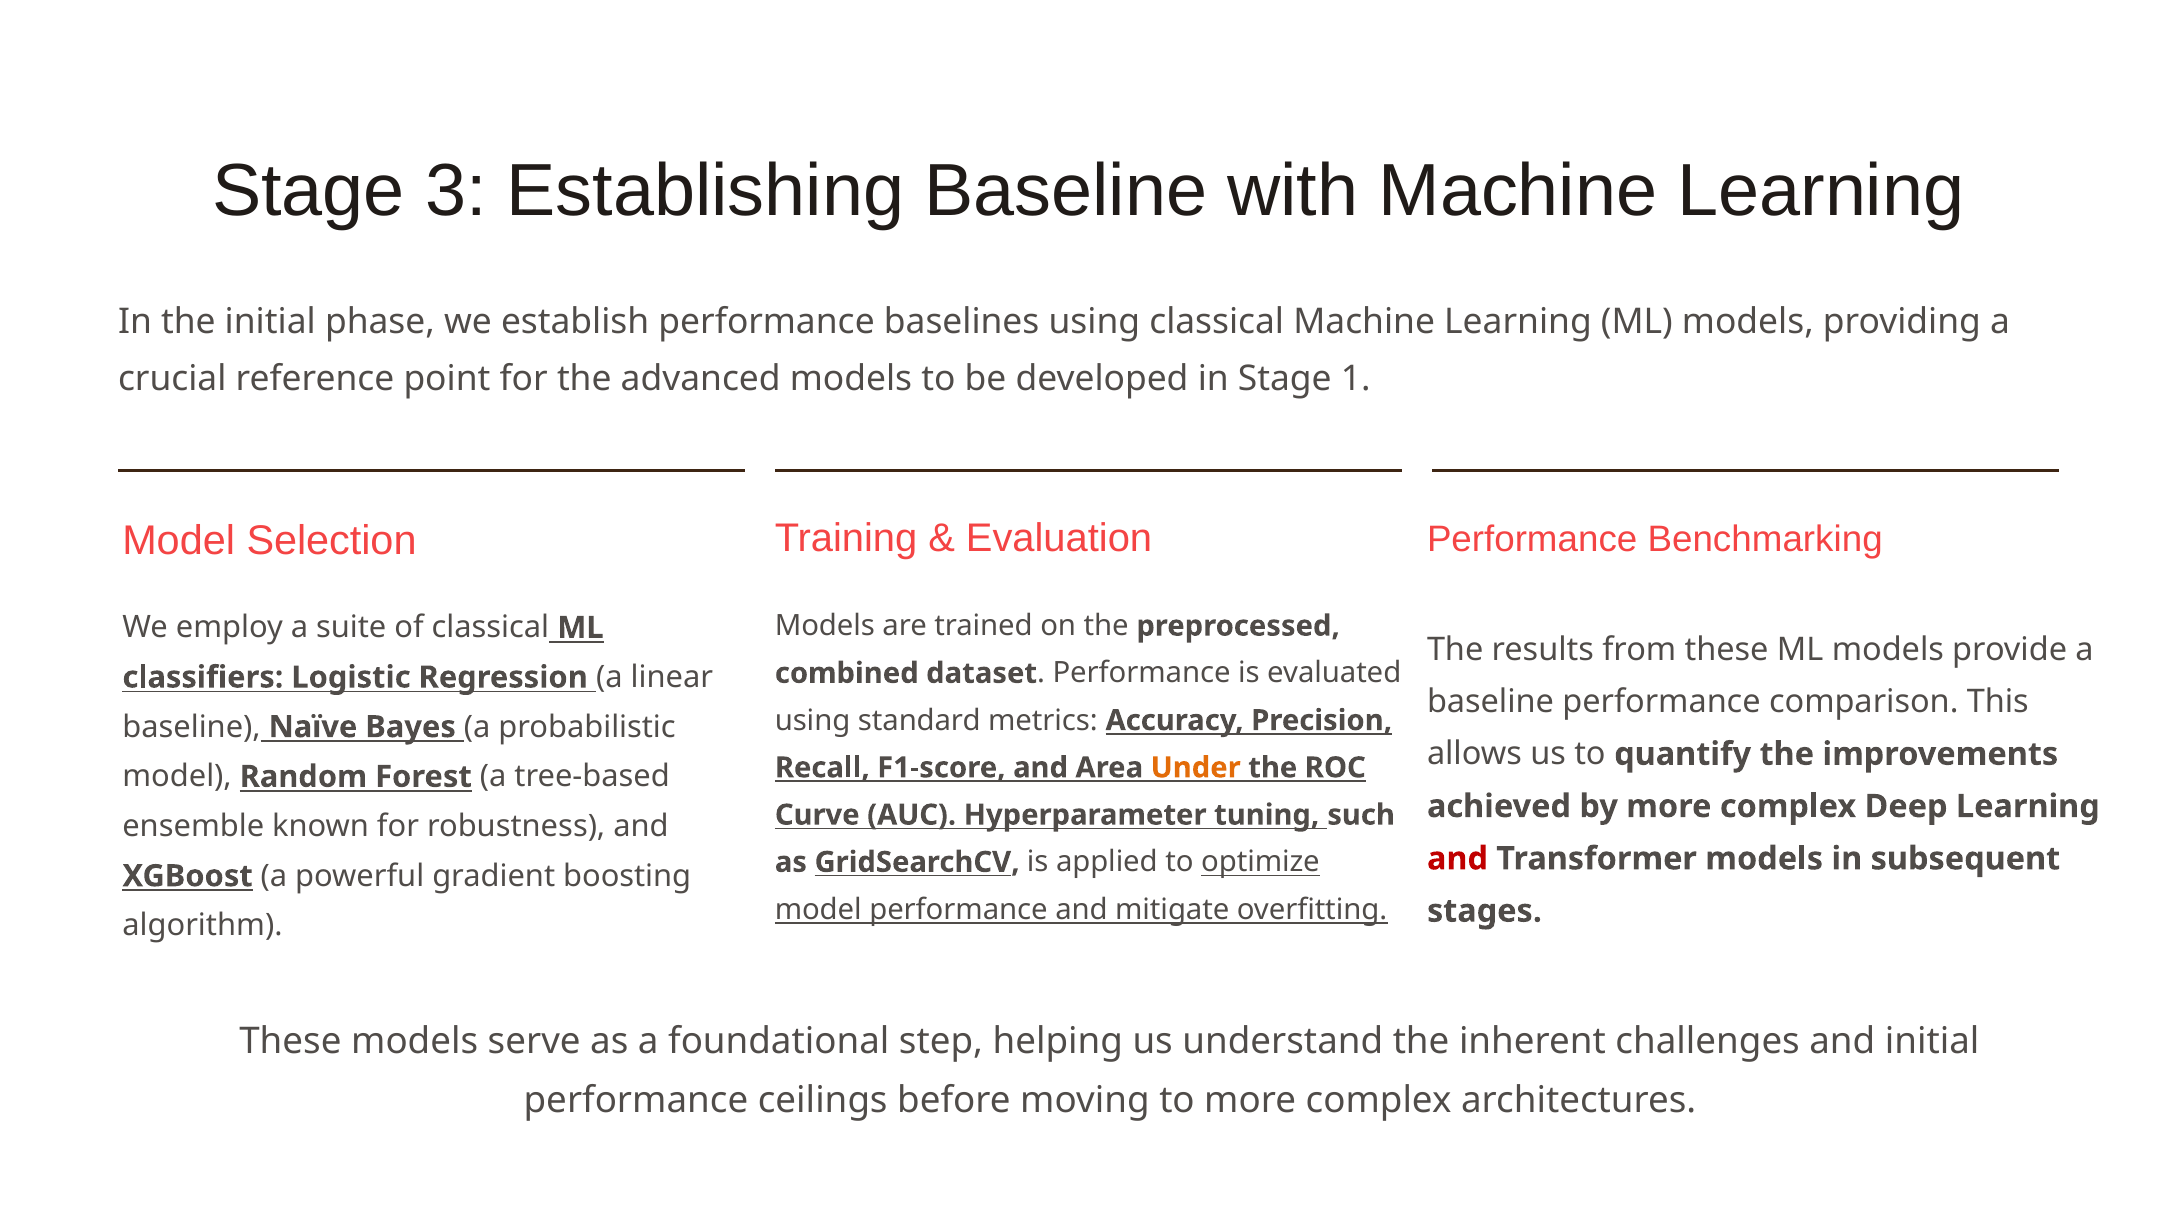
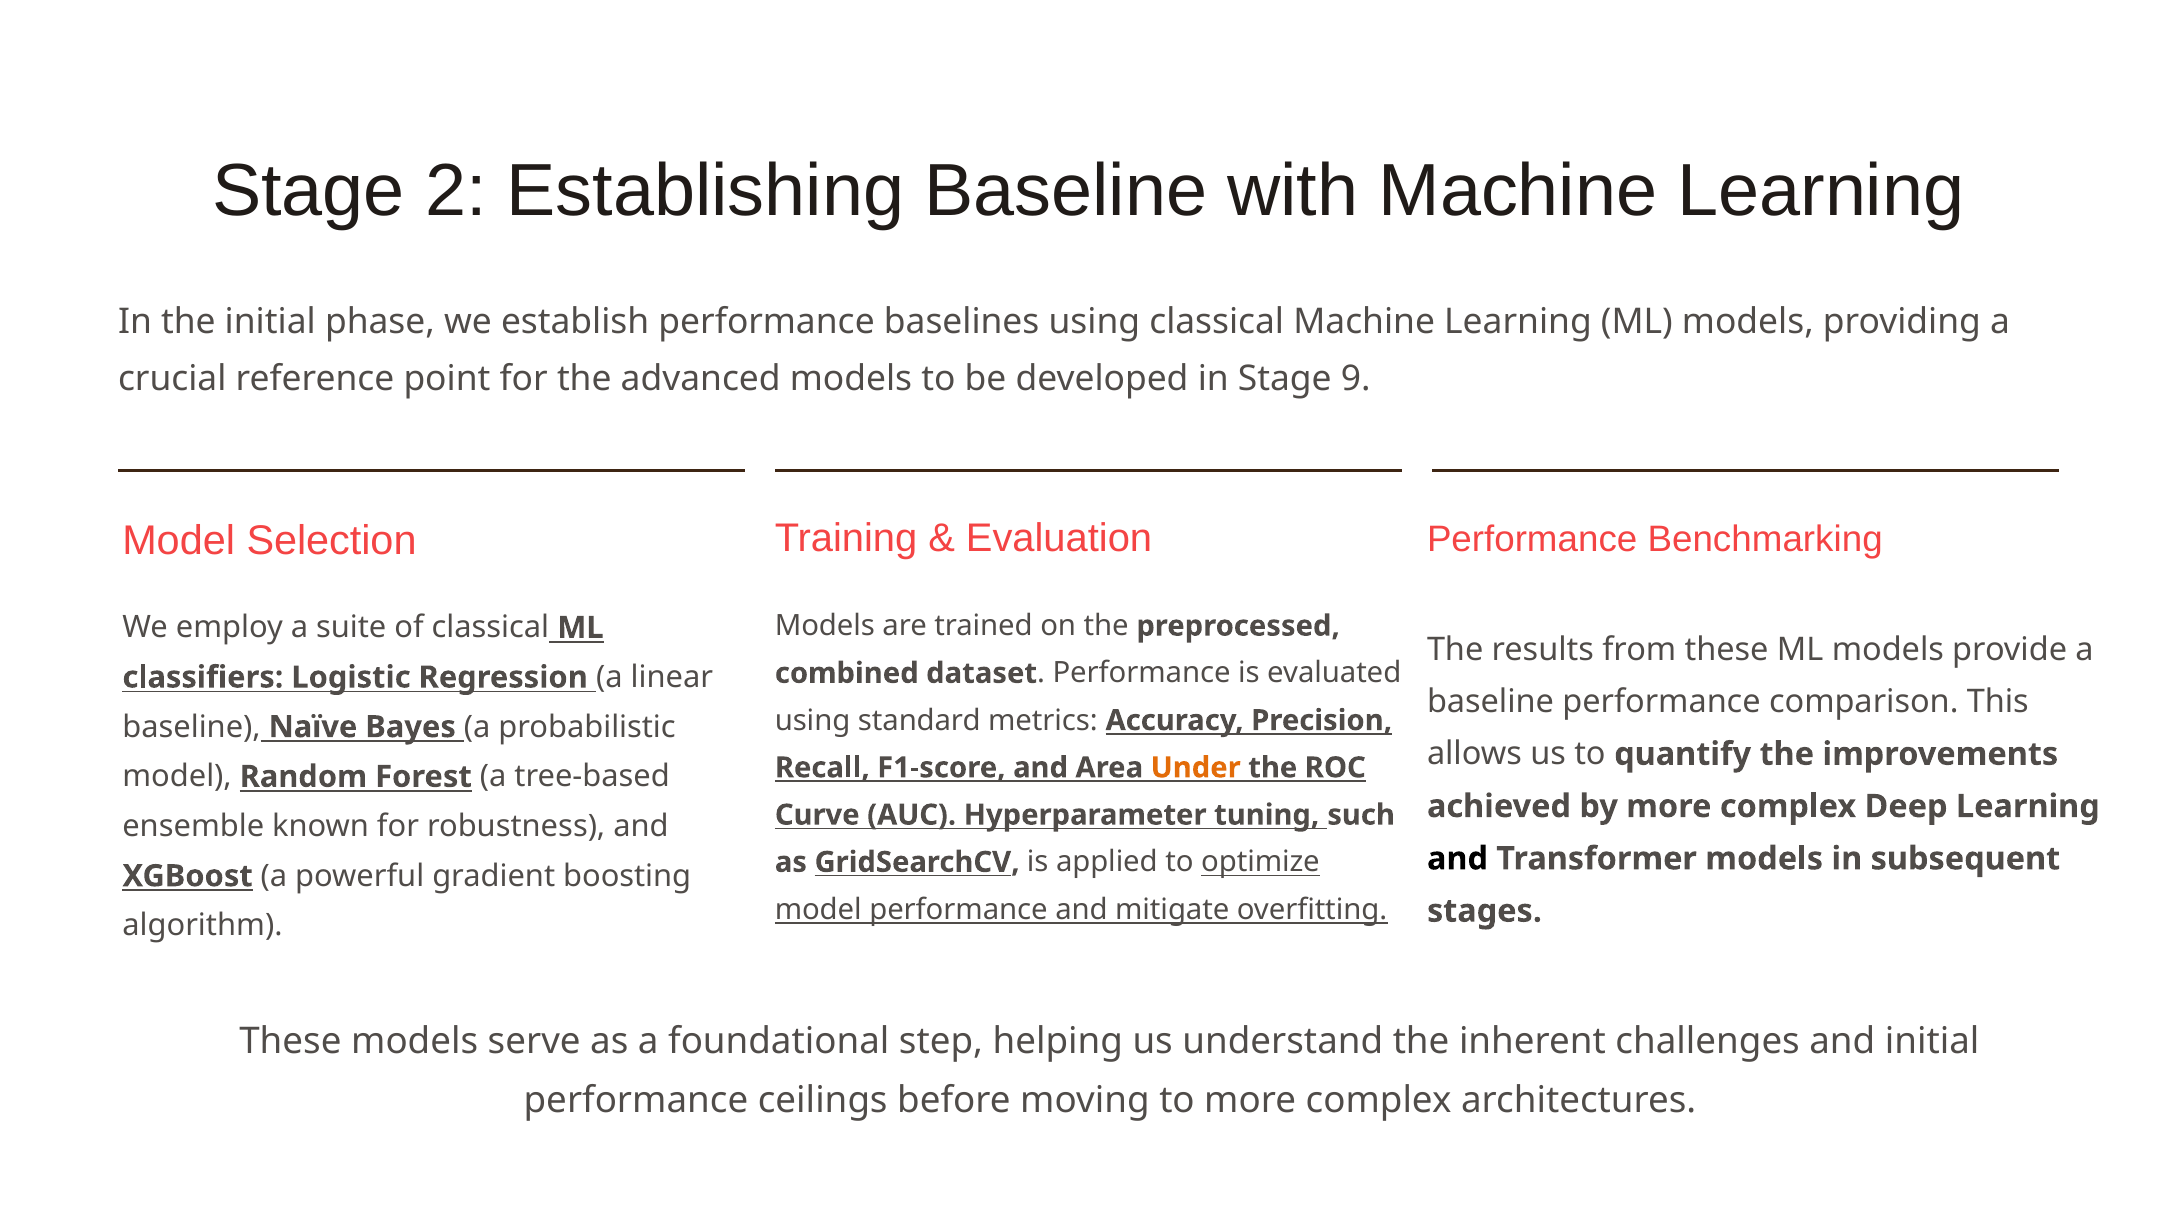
3: 3 -> 2 (456, 191)
1: 1 -> 9 (1356, 379)
and colour: red -> black (1458, 858)
